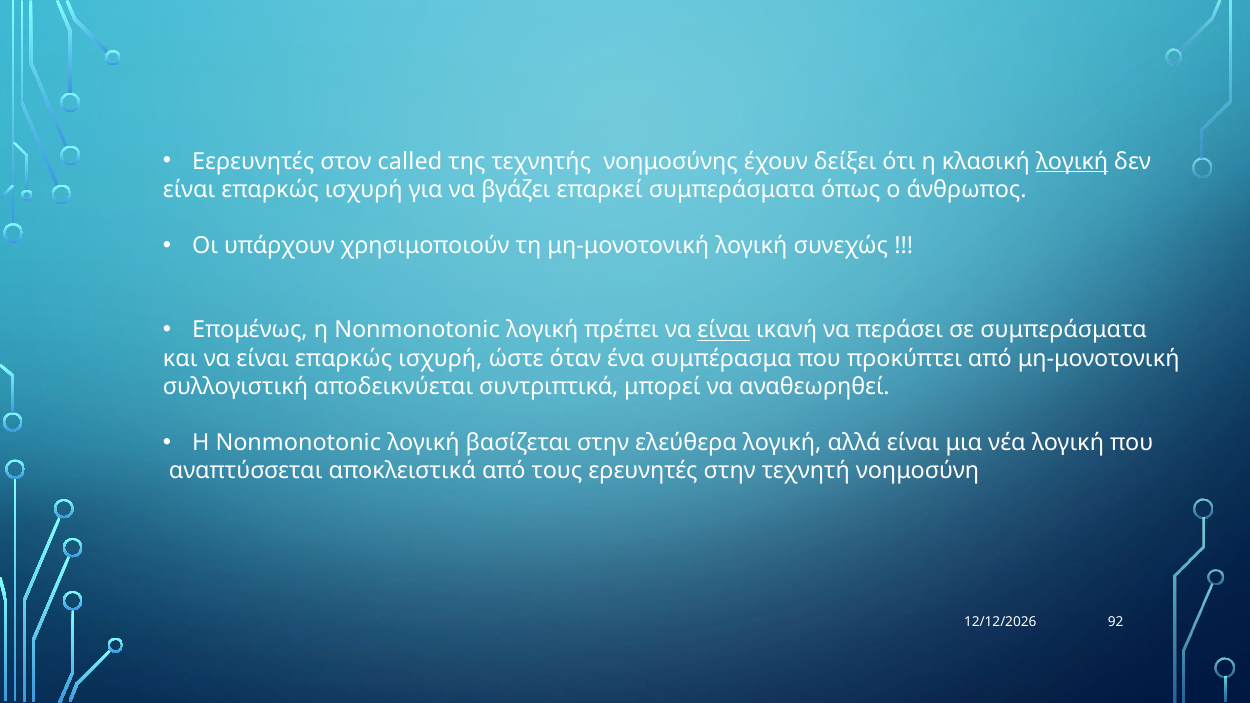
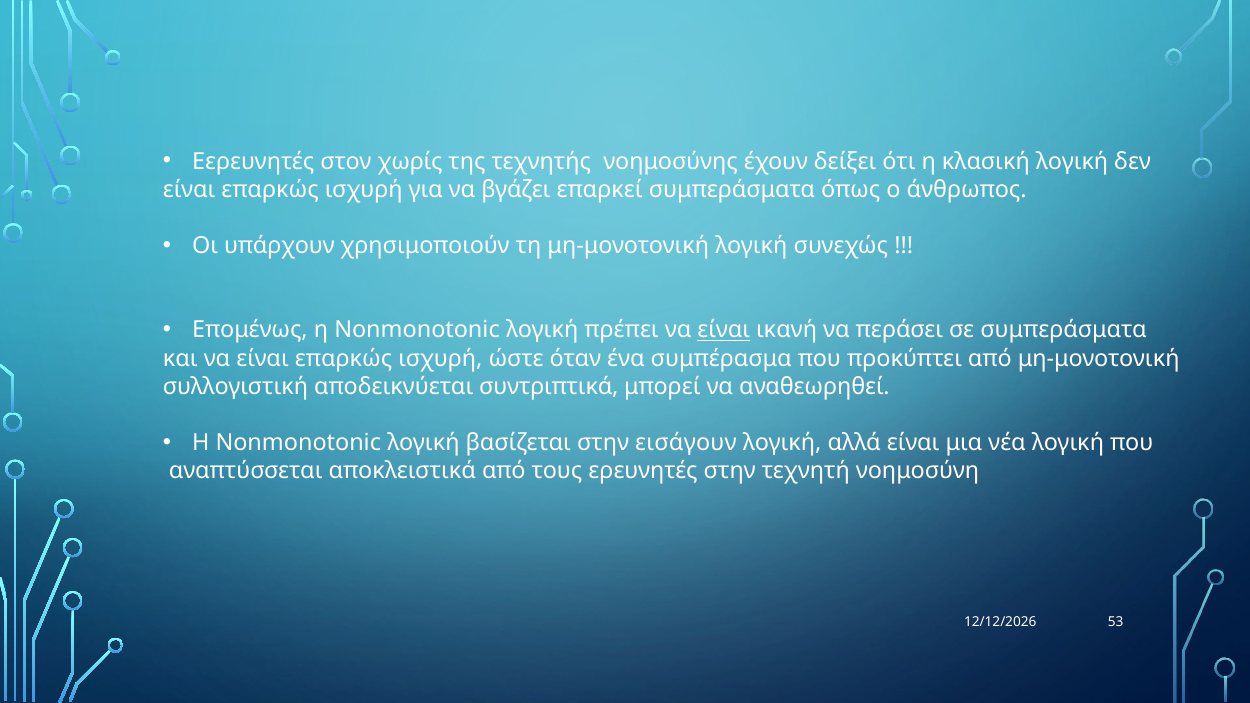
called: called -> χωρίς (410, 161)
λογική underline: present -> none (1072, 161)
ελεύθερα: ελεύθερα -> εισάγουν (686, 443)
92: 92 -> 53 (1116, 622)
